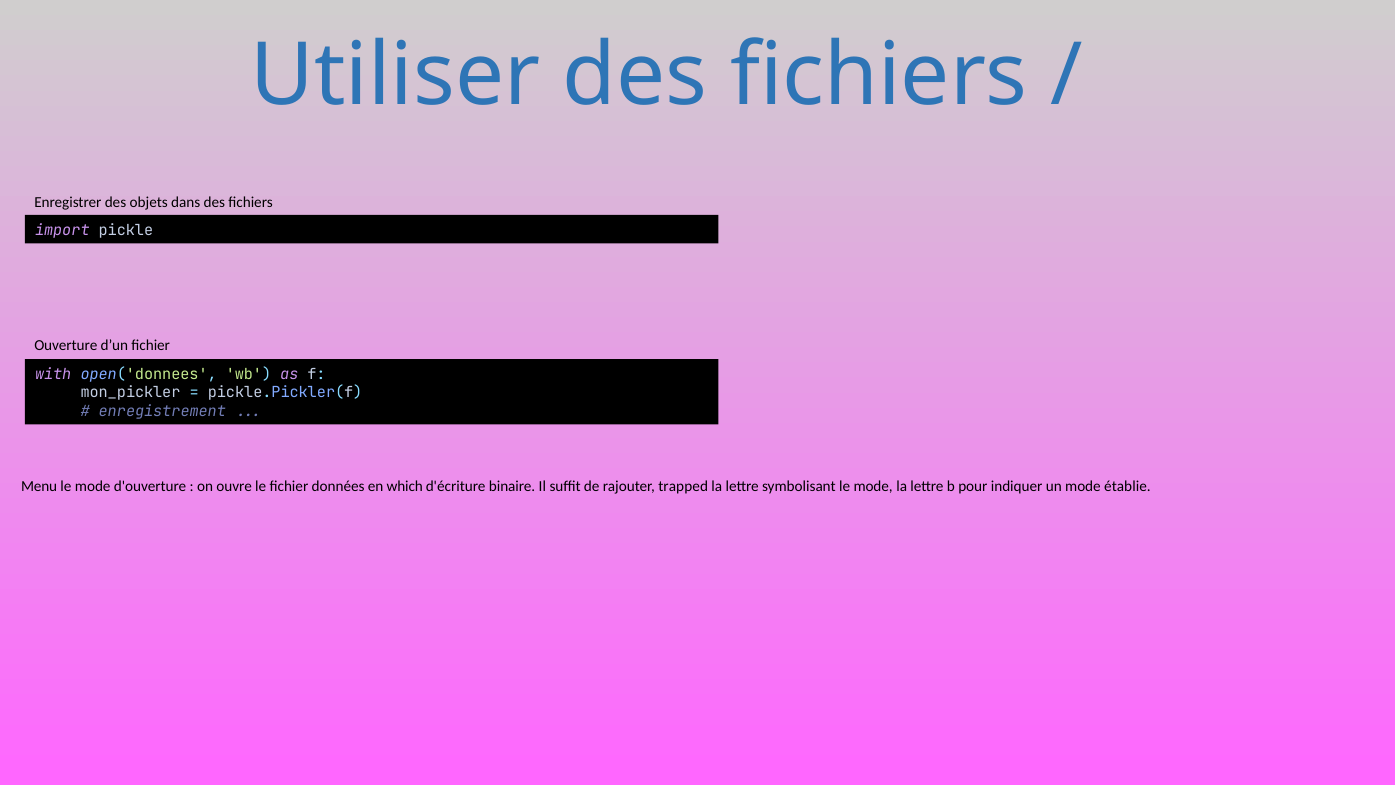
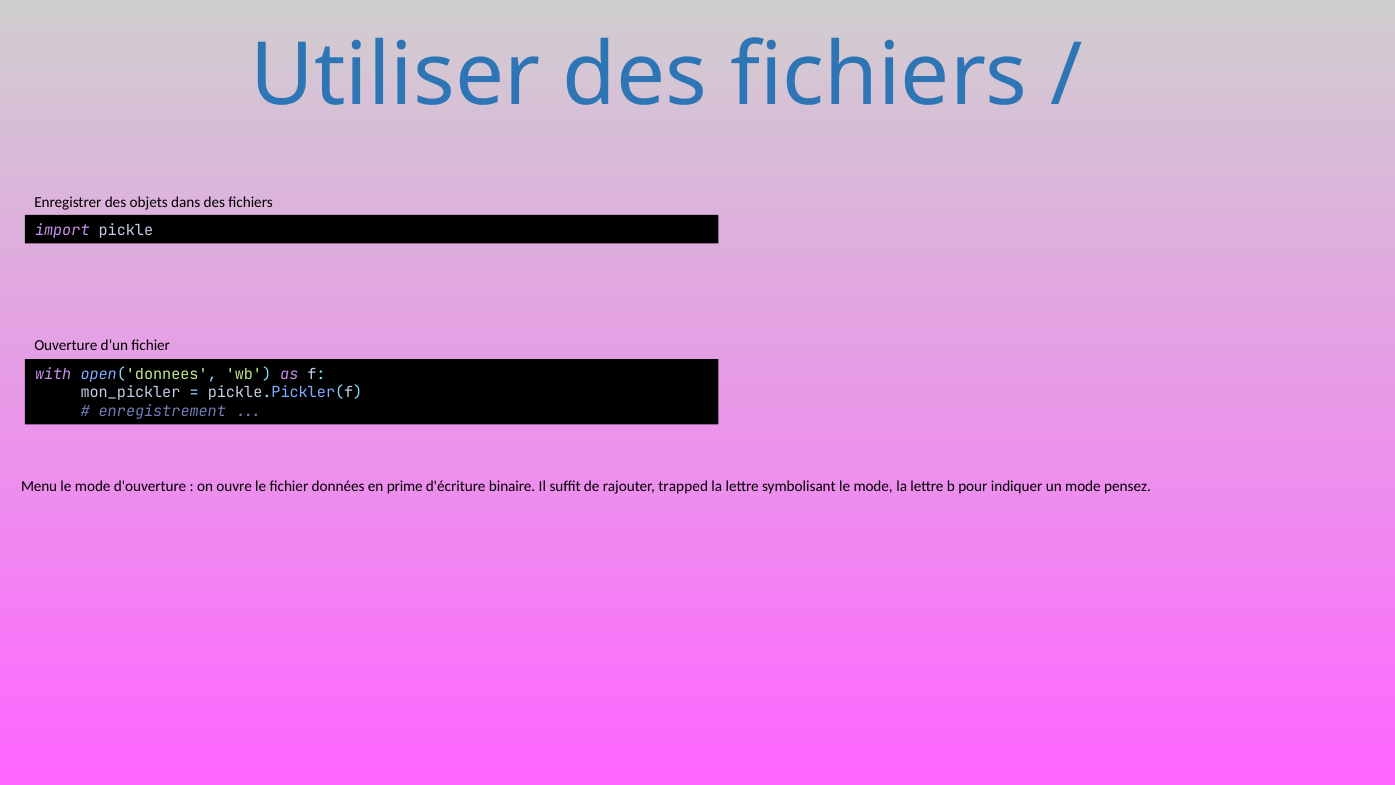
which: which -> prime (405, 486)
établie: établie -> pensez (1128, 486)
